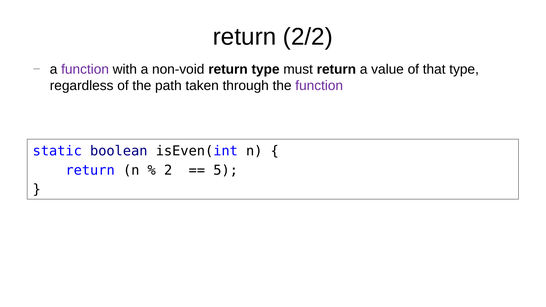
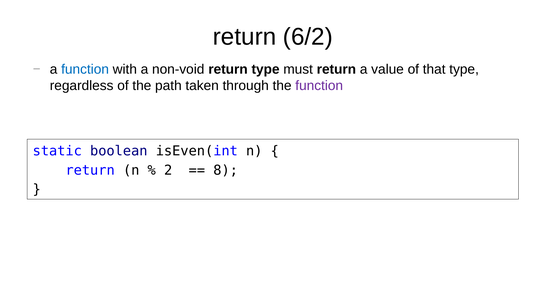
2/2: 2/2 -> 6/2 (308, 37)
function colour: purple -> blue (85, 69)
5: 5 -> 8 (226, 170)
